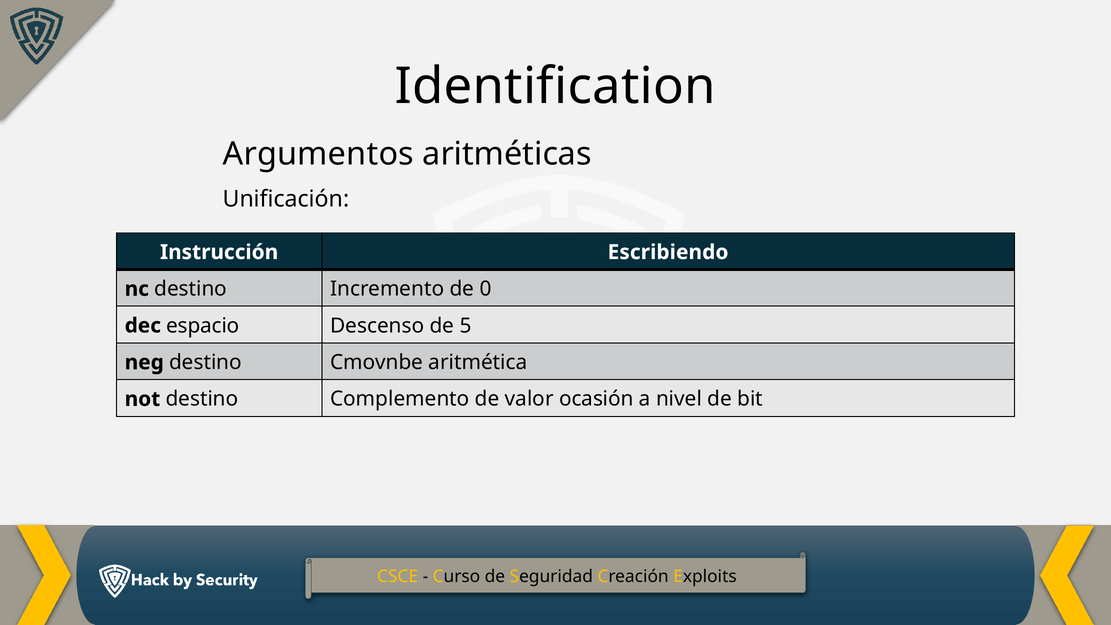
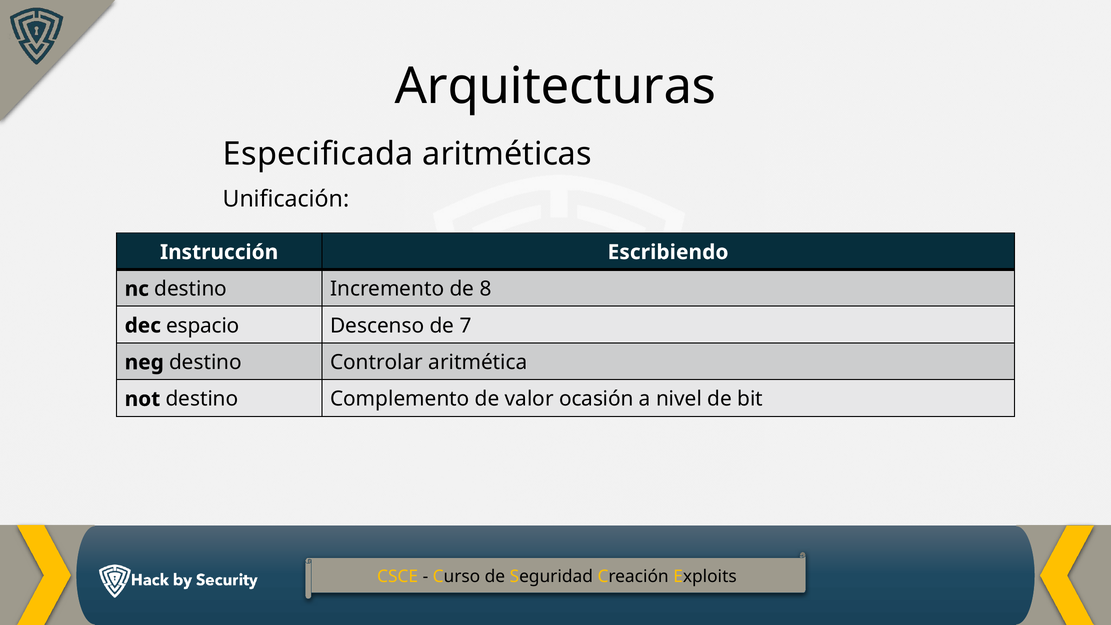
Identification: Identification -> Arquitecturas (555, 87)
Argumentos: Argumentos -> Especificada (318, 154)
0: 0 -> 8 (486, 289)
5: 5 -> 7 (465, 326)
Cmovnbe: Cmovnbe -> Controlar (377, 362)
